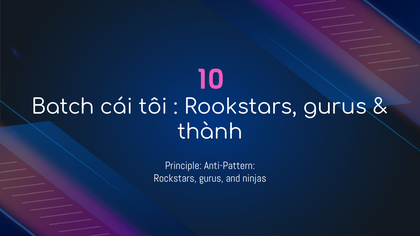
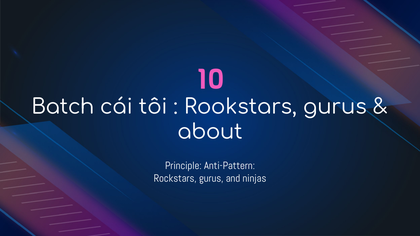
thành: thành -> about (210, 132)
